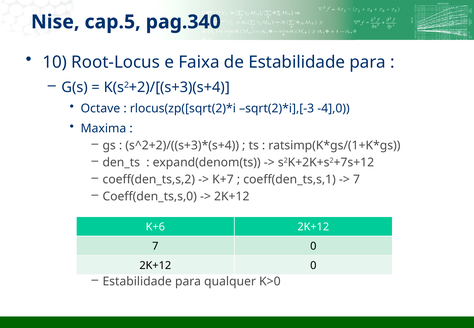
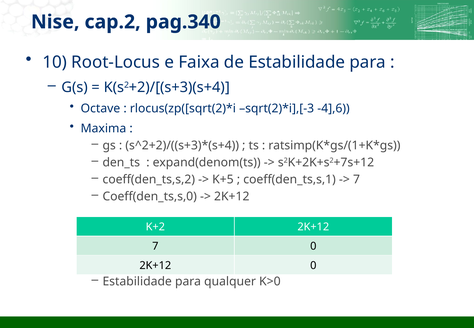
cap.5: cap.5 -> cap.2 (113, 22)
-4],0: -4],0 -> -4],6 (334, 109)
K+7: K+7 -> K+5 (223, 180)
K+6: K+6 -> K+2 (155, 227)
